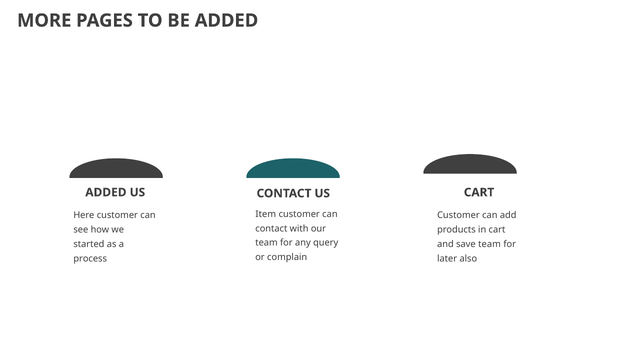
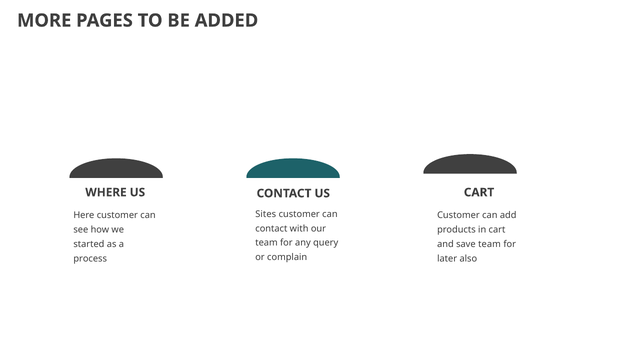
ADDED: ADDED -> WHERE (106, 192)
Item: Item -> Sites (266, 214)
